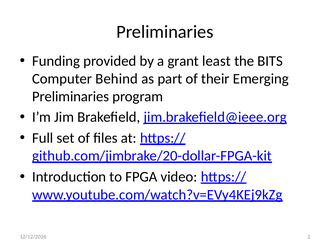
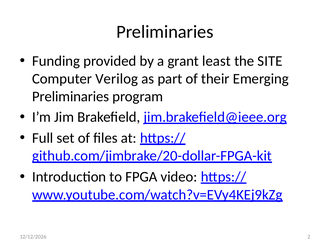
BITS: BITS -> SITE (270, 61)
Behind: Behind -> Verilog (117, 79)
